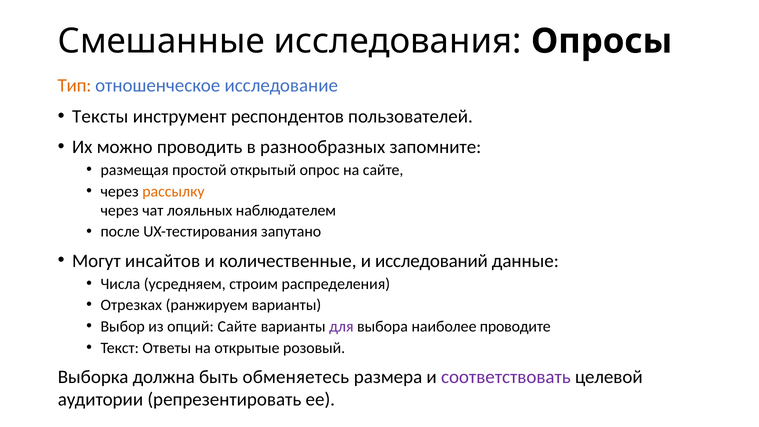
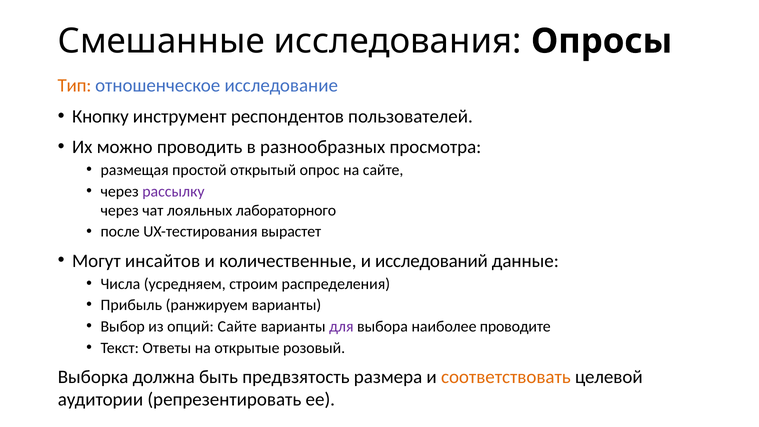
Тексты: Тексты -> Кнопку (100, 116)
запомните: запомните -> просмотра (435, 147)
рассылку colour: orange -> purple (173, 191)
наблюдателем: наблюдателем -> лабораторного (286, 210)
запутано: запутано -> вырастет (291, 232)
Отрезках: Отрезках -> Прибыль (131, 305)
обменяетесь: обменяетесь -> предвзятость (296, 377)
соответствовать colour: purple -> orange (506, 377)
